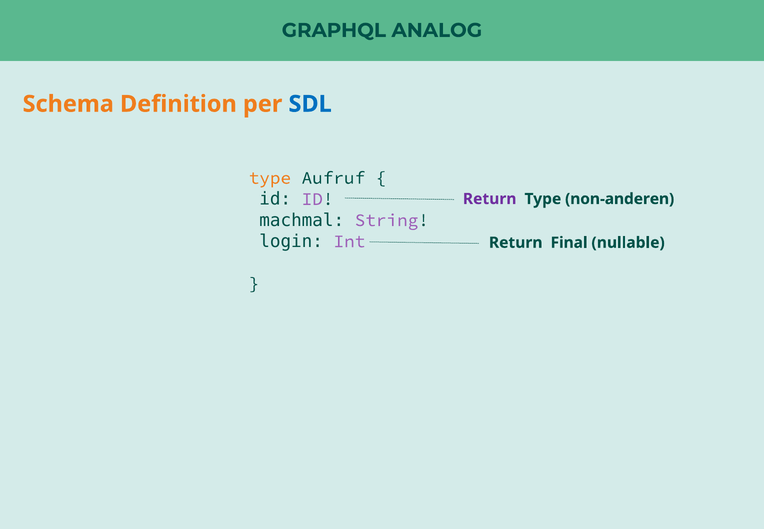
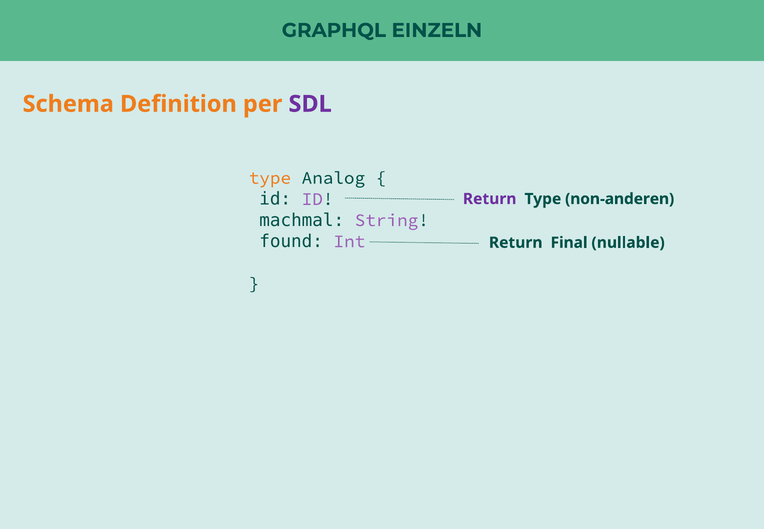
ANALOG: ANALOG -> EINZELN (437, 30)
SDL colour: blue -> purple (310, 104)
Aufruf: Aufruf -> Analog (333, 178)
login: login -> found (291, 241)
